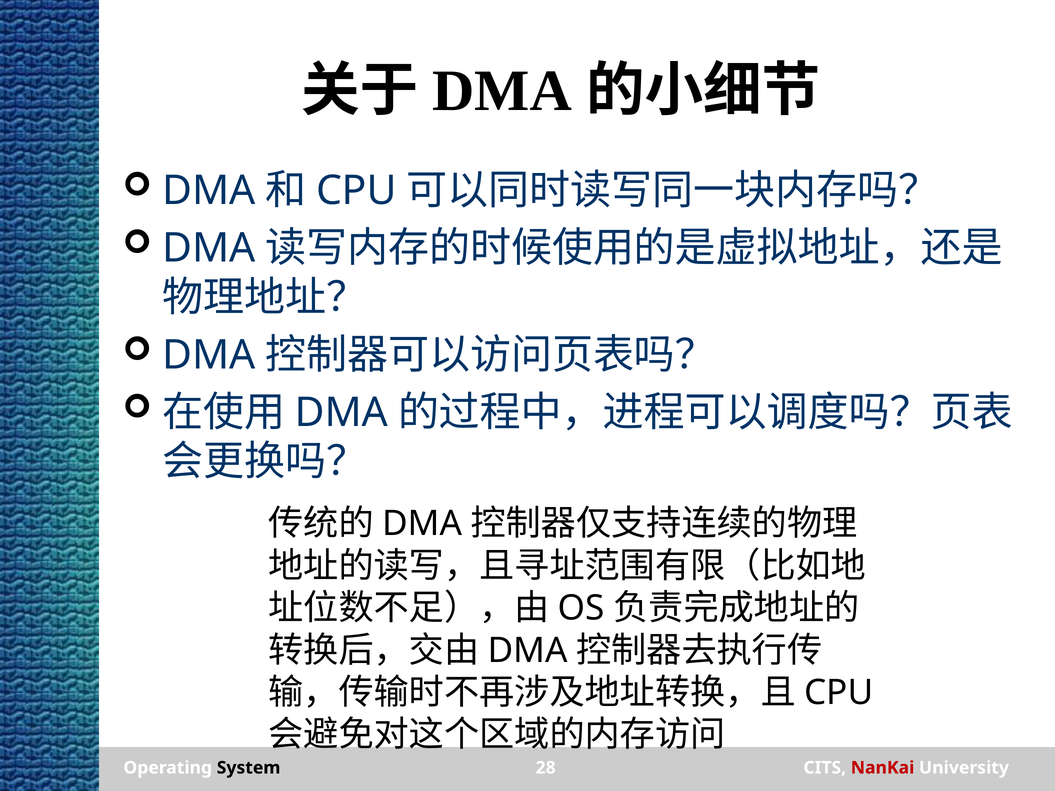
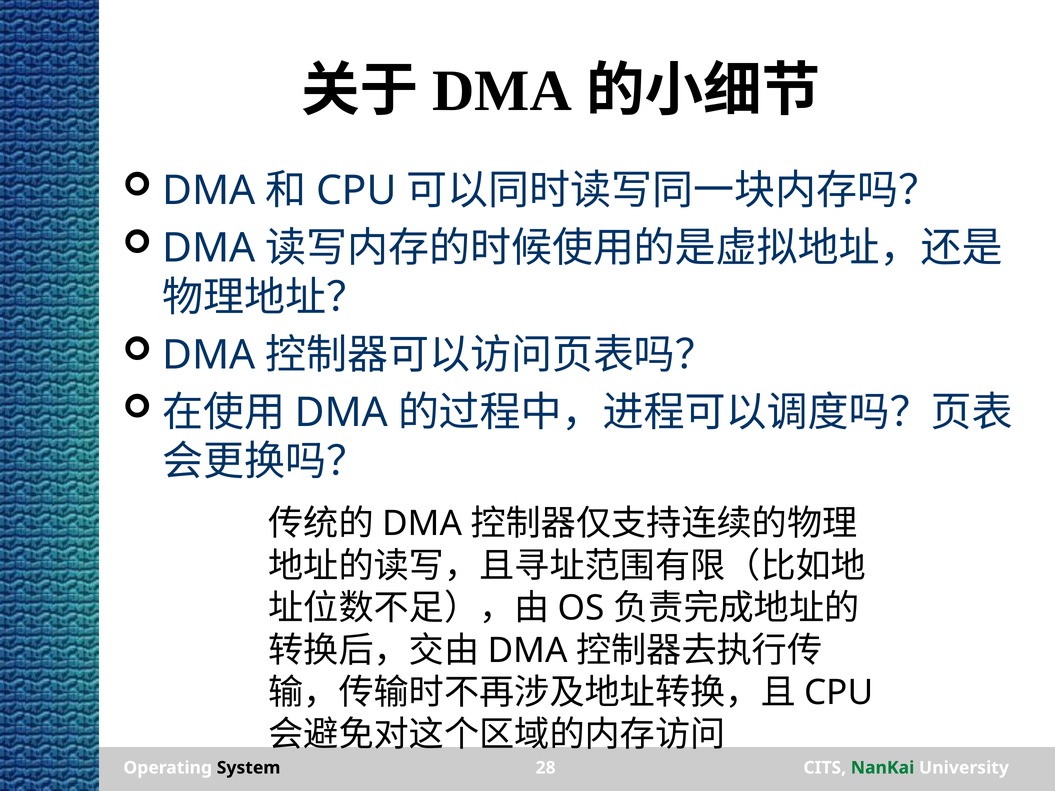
NanKai colour: red -> green (883, 768)
